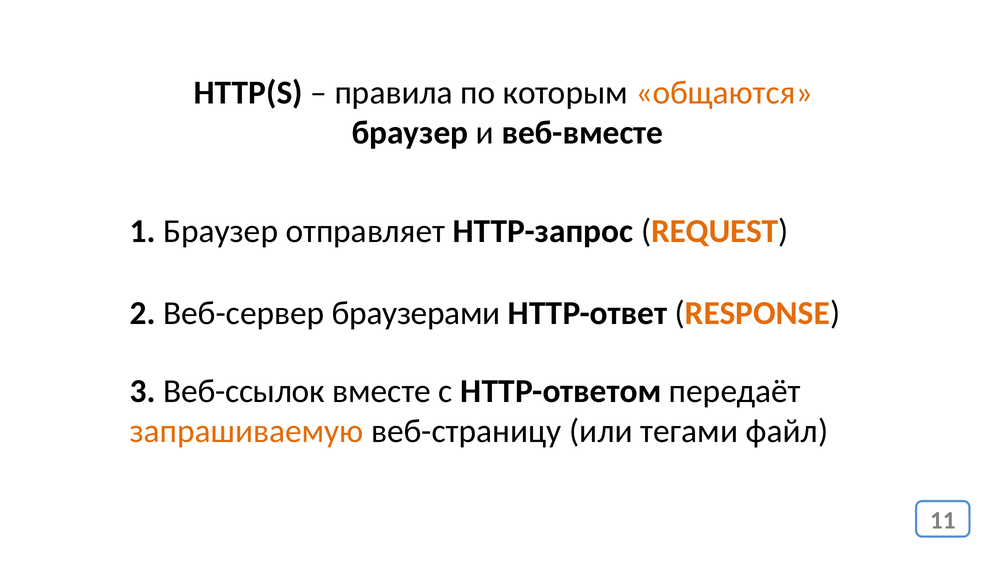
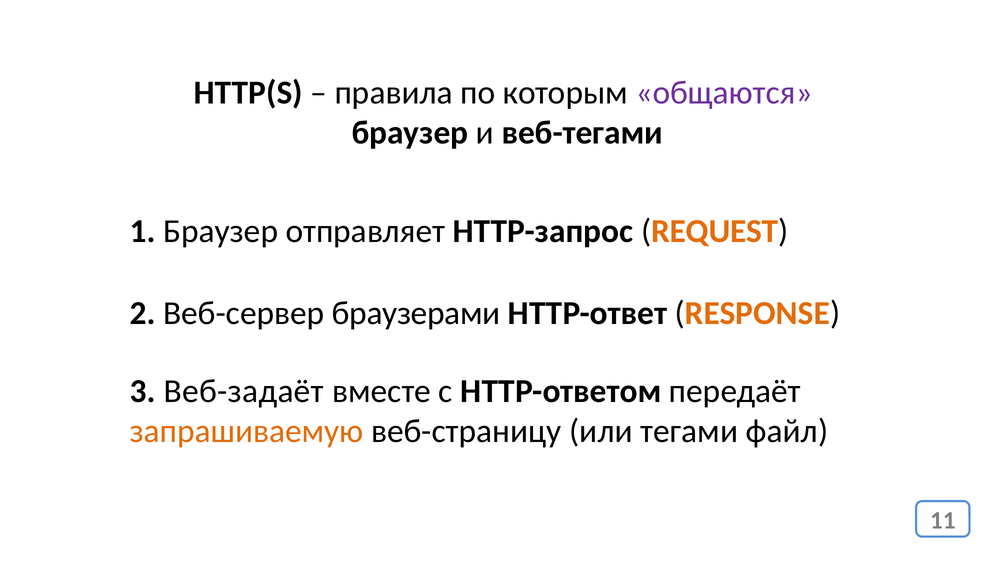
общаются colour: orange -> purple (724, 93)
веб-вместе: веб-вместе -> веб-тегами (582, 133)
Веб-ссылок: Веб-ссылок -> Веб-задаёт (244, 391)
